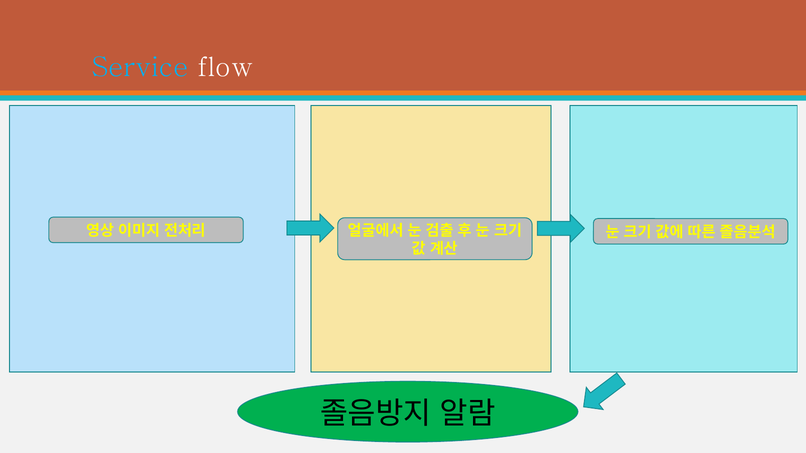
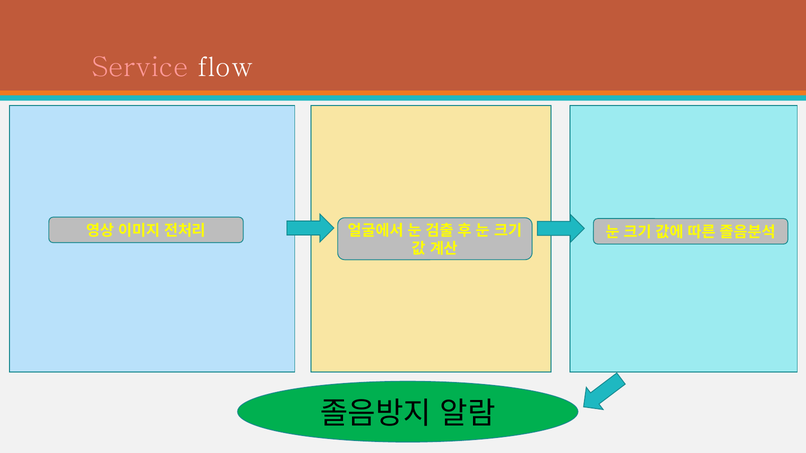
Service colour: light blue -> pink (140, 68)
